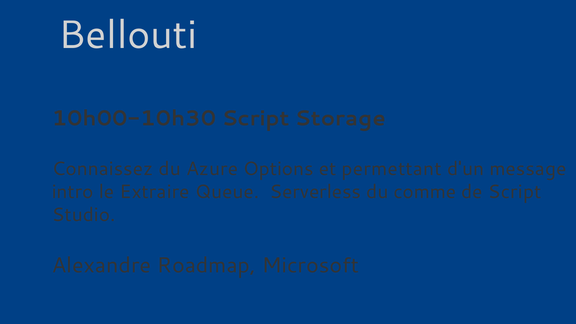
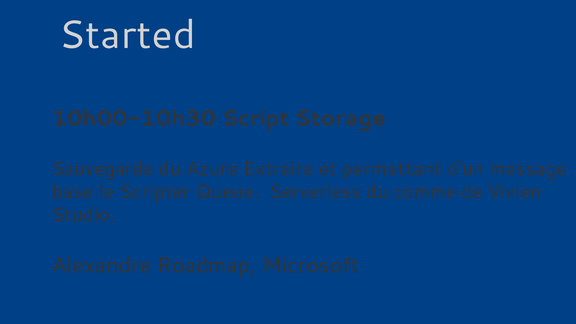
Bellouti: Bellouti -> Started (127, 35)
Connaissez: Connaissez -> Sauvegarde (103, 169)
Options: Options -> Extraire (278, 169)
intro: intro -> base (72, 192)
Extraire: Extraire -> Scripter (155, 192)
de Script: Script -> Vivien (515, 192)
